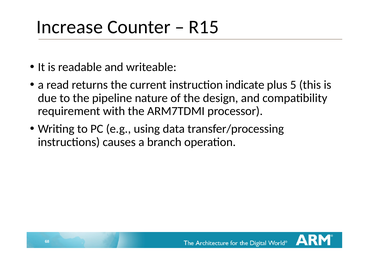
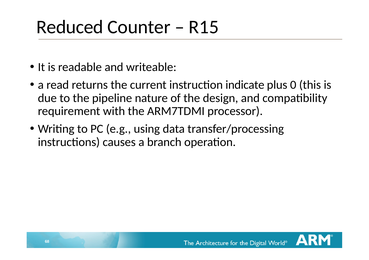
Increase: Increase -> Reduced (70, 27)
5: 5 -> 0 (293, 85)
